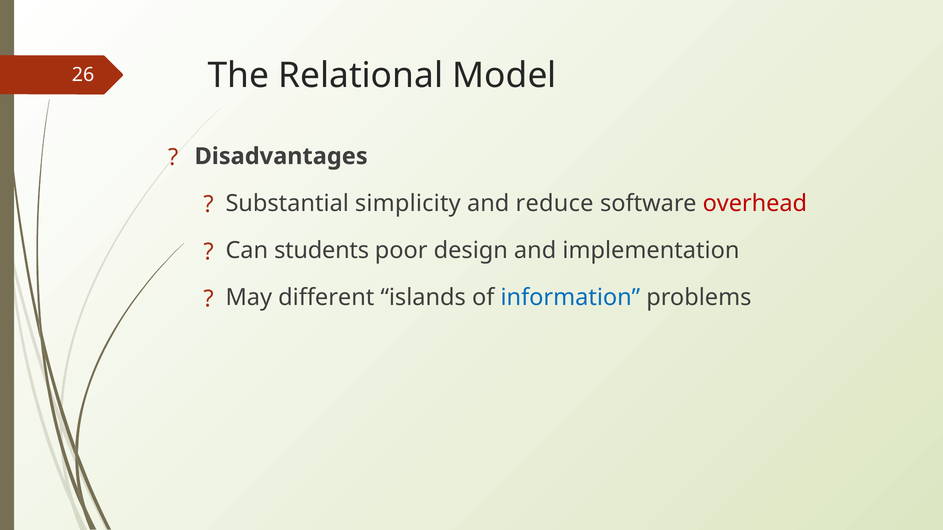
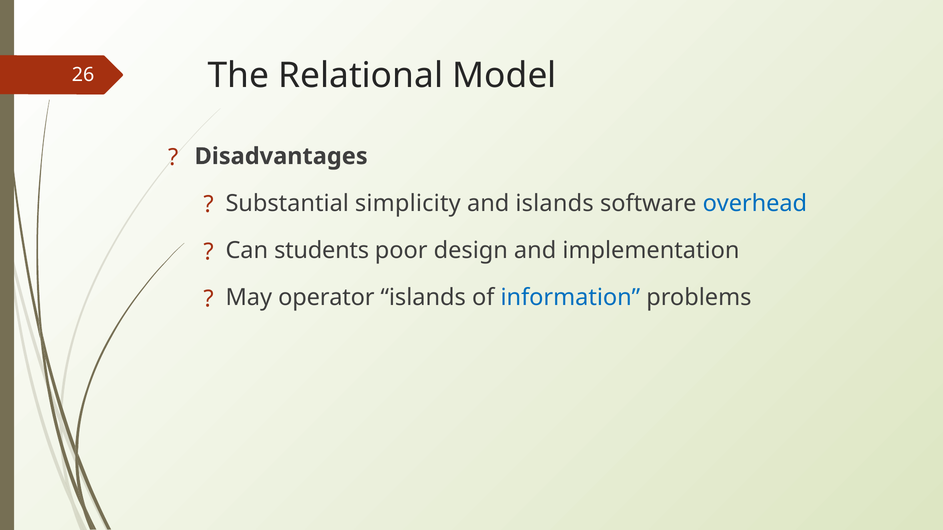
and reduce: reduce -> islands (555, 204)
overhead colour: red -> blue (755, 204)
different: different -> operator (326, 298)
